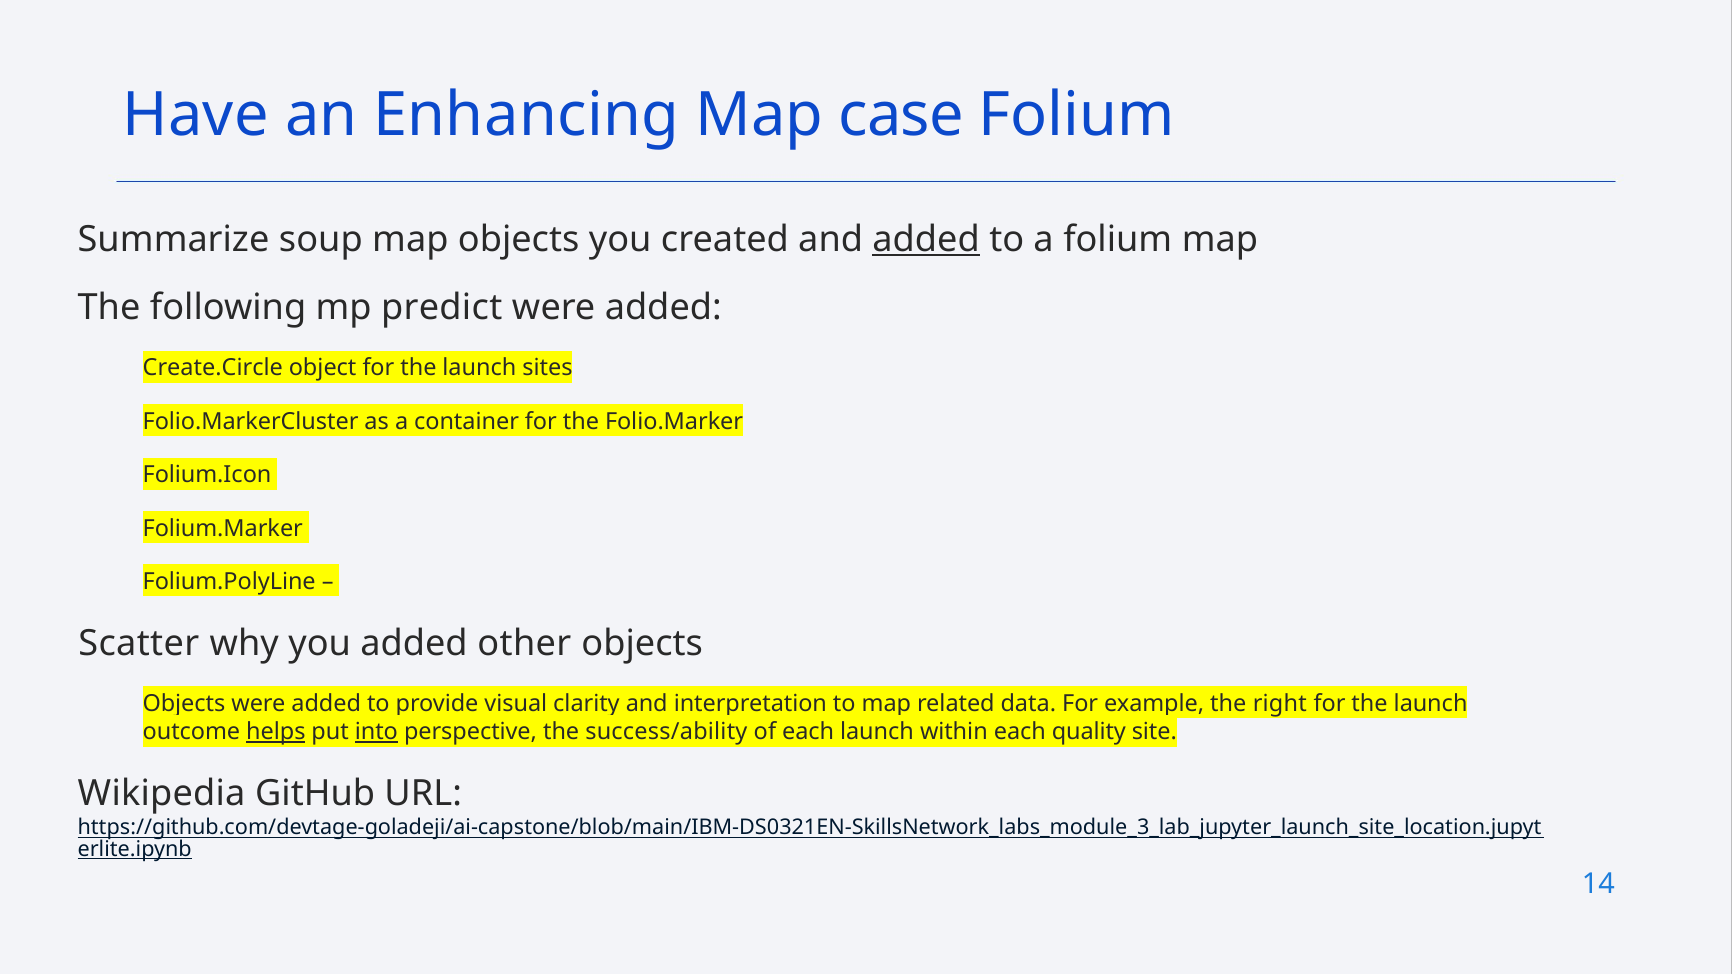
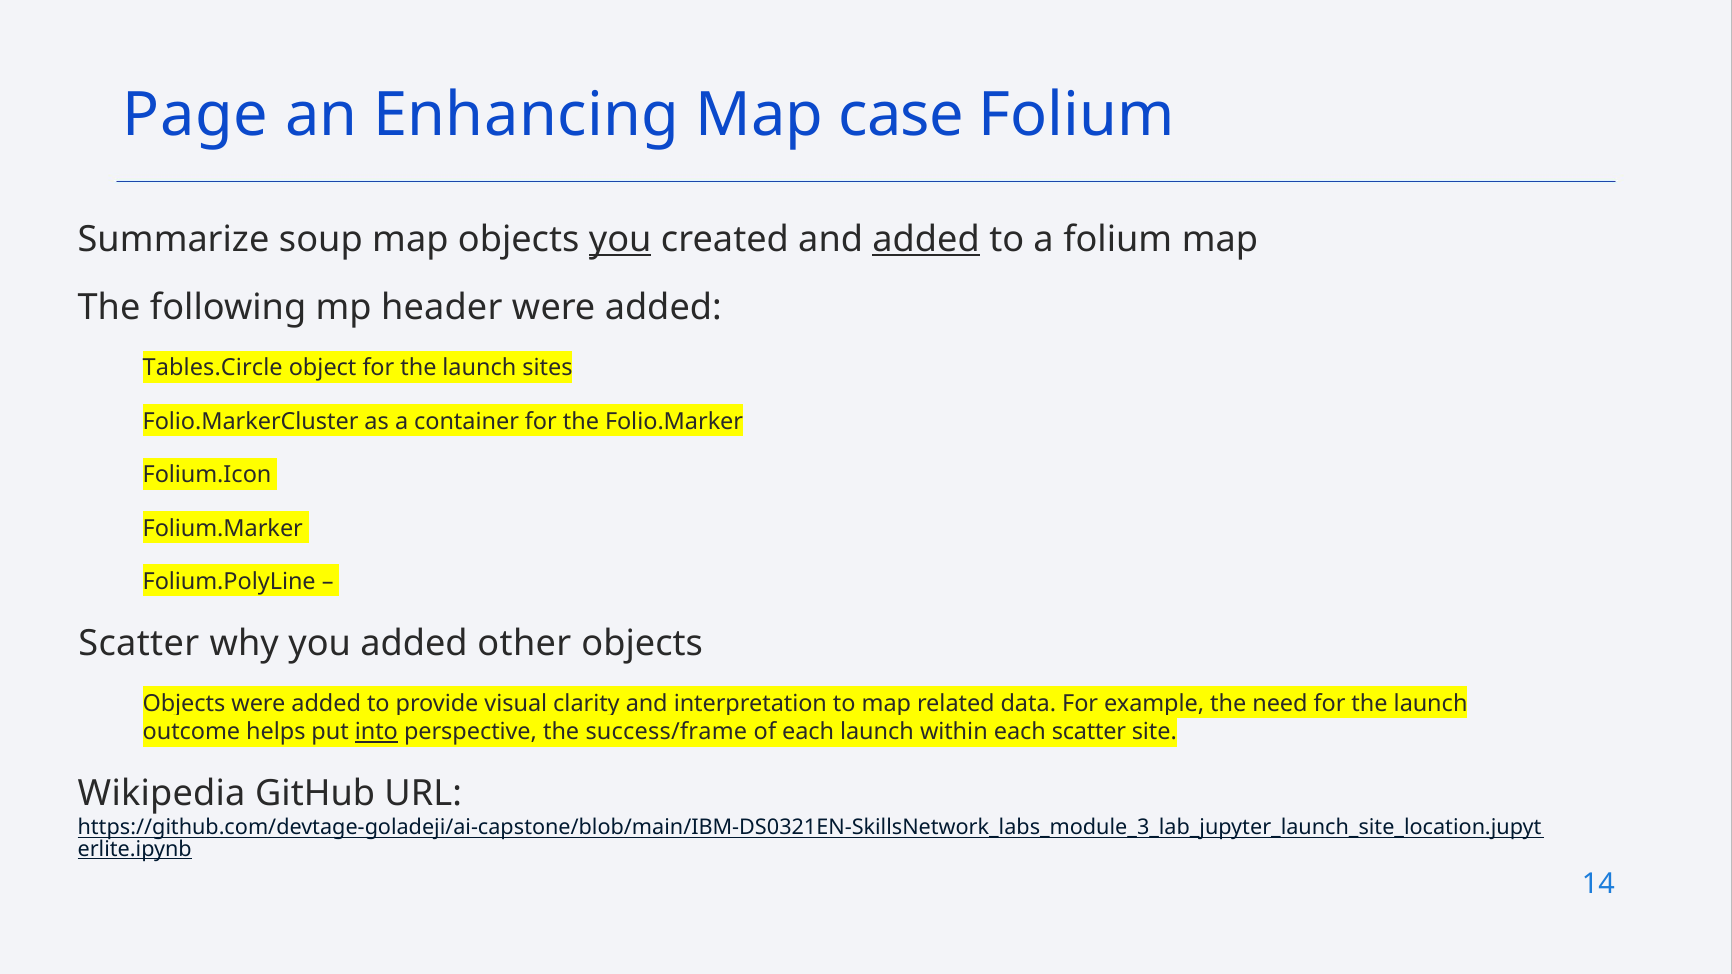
Have: Have -> Page (195, 116)
you underline: none -> present (620, 239)
predict: predict -> header (442, 308)
Create.Circle: Create.Circle -> Tables.Circle (213, 368)
right: right -> need (1280, 704)
helps underline: present -> none (276, 732)
success/ability: success/ability -> success/frame (666, 732)
each quality: quality -> scatter (1089, 732)
